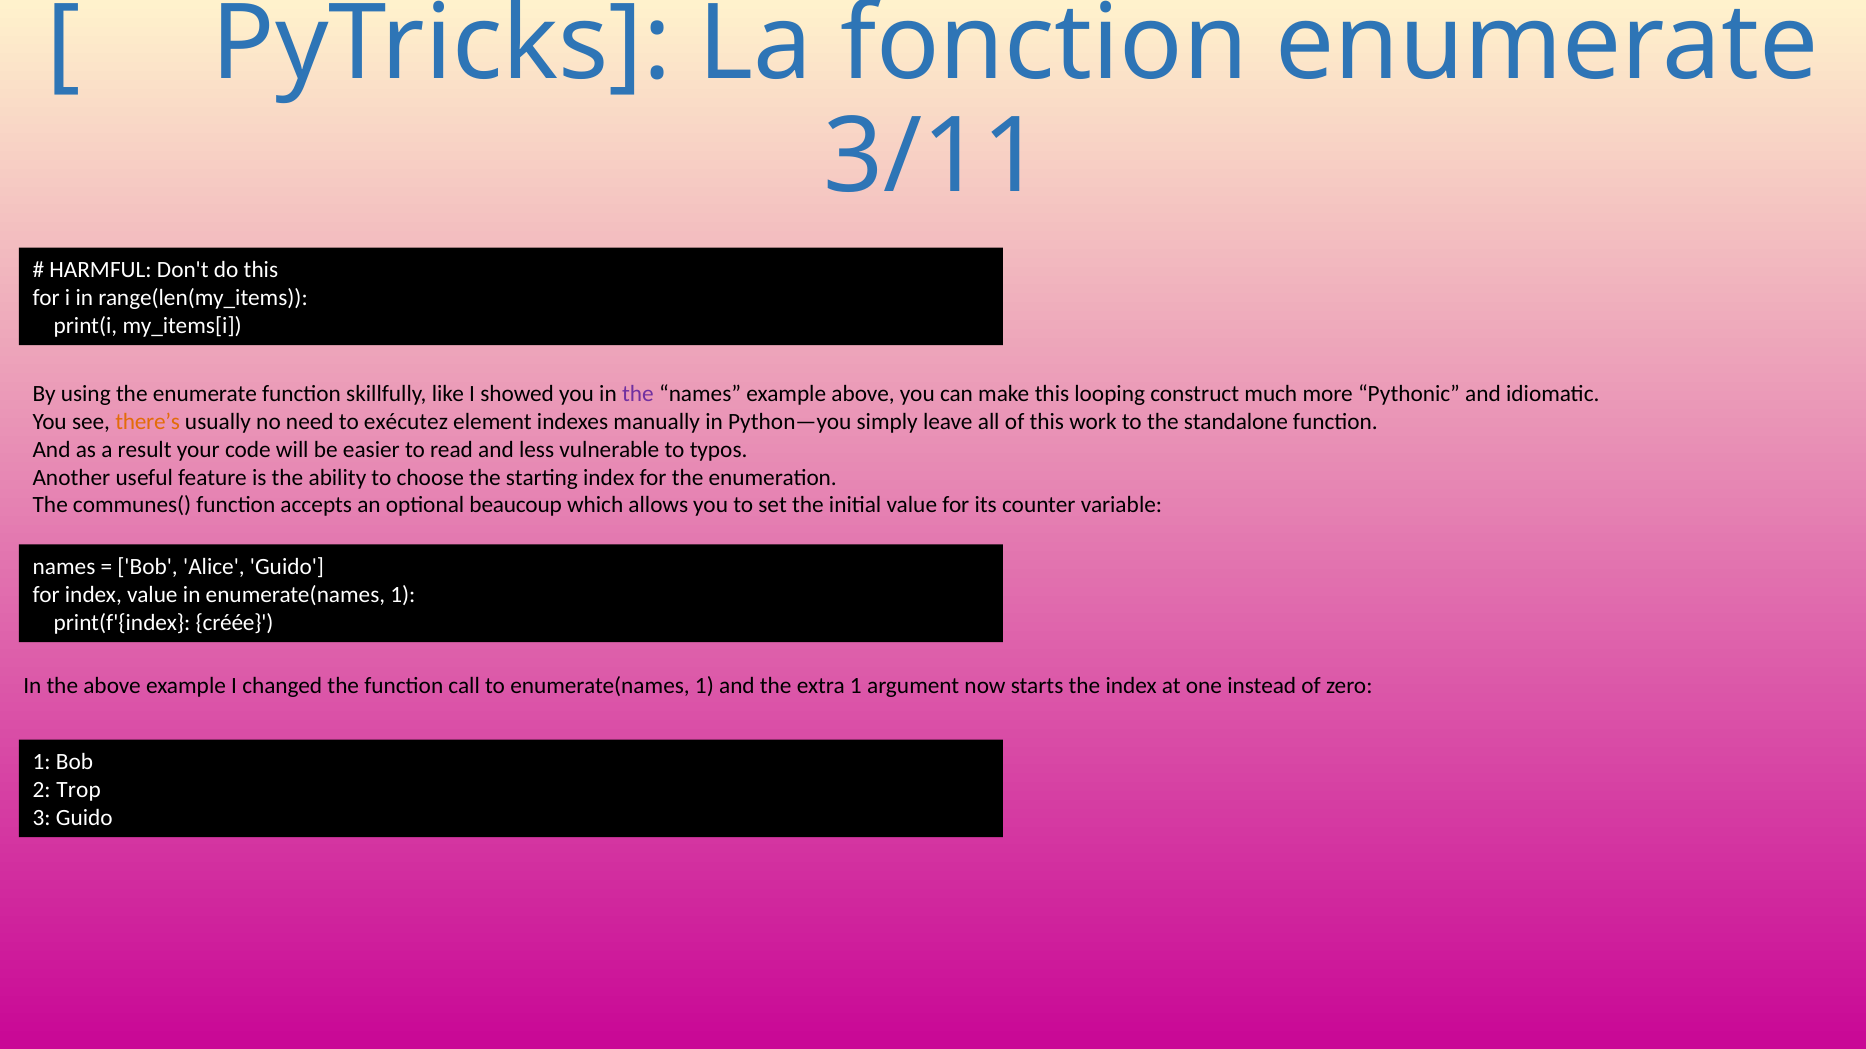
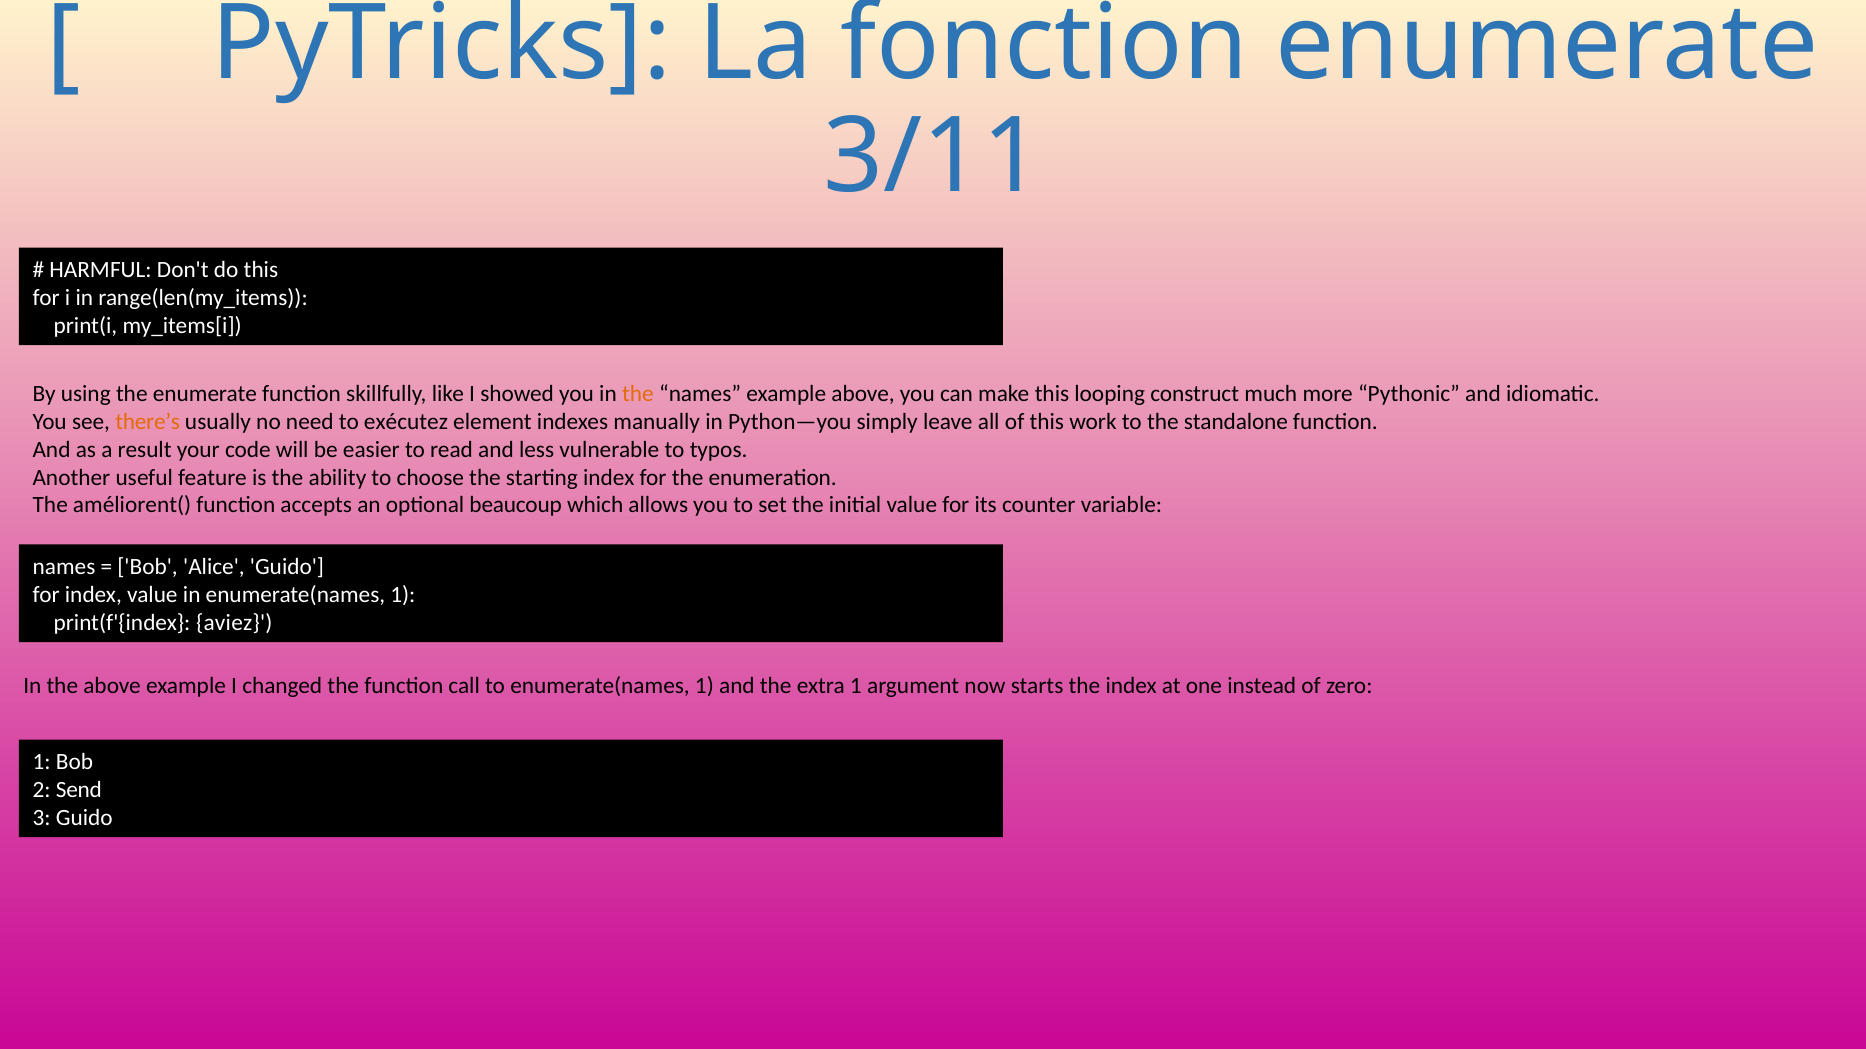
the colour: purple -> orange (638, 394)
communes(: communes( -> améliorent( (132, 506)
créée: créée -> aviez (234, 623)
Trop: Trop -> Send (79, 790)
